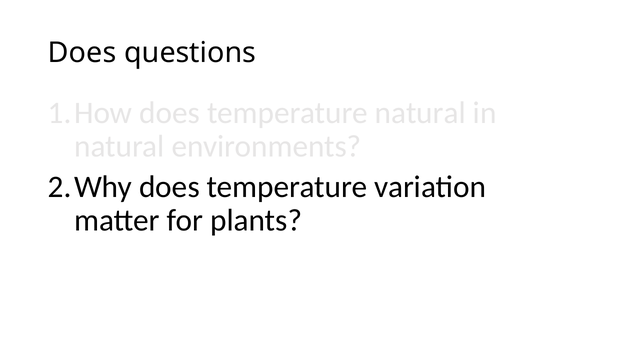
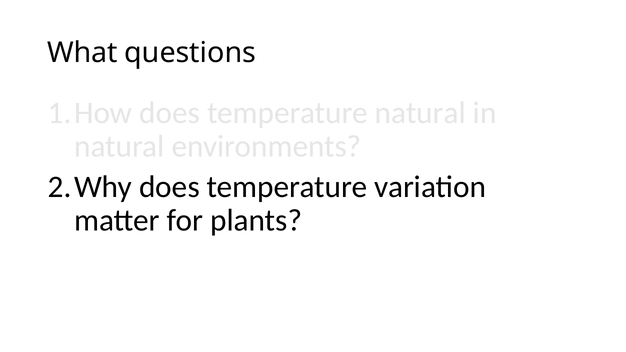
Does: Does -> What (82, 53)
